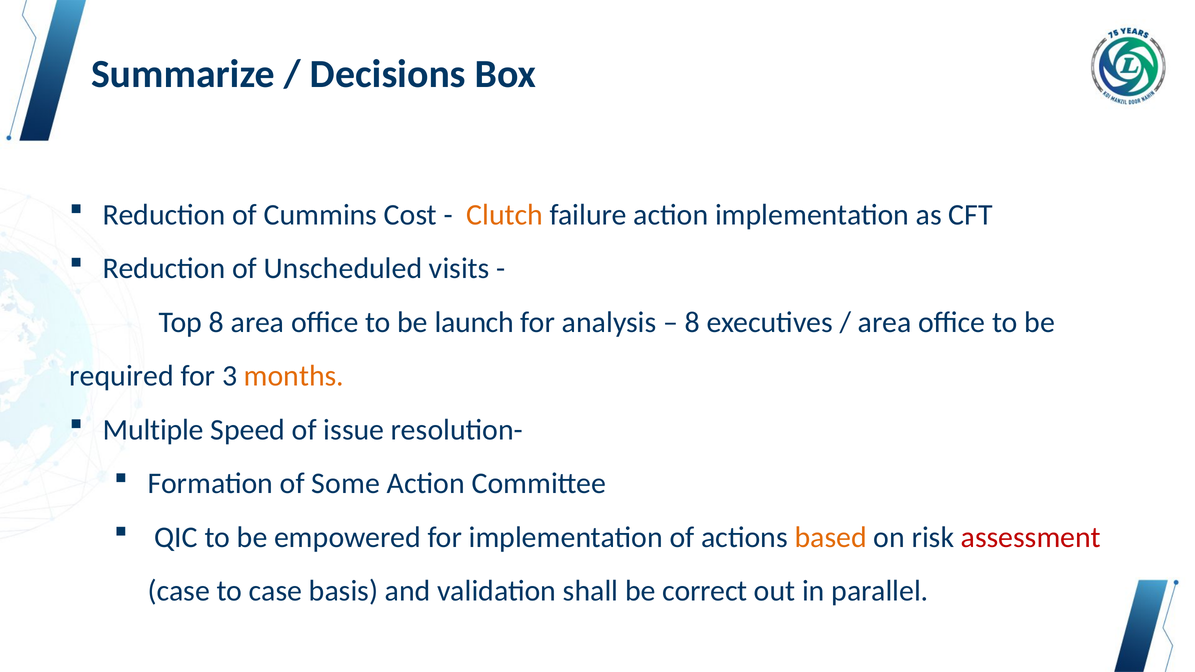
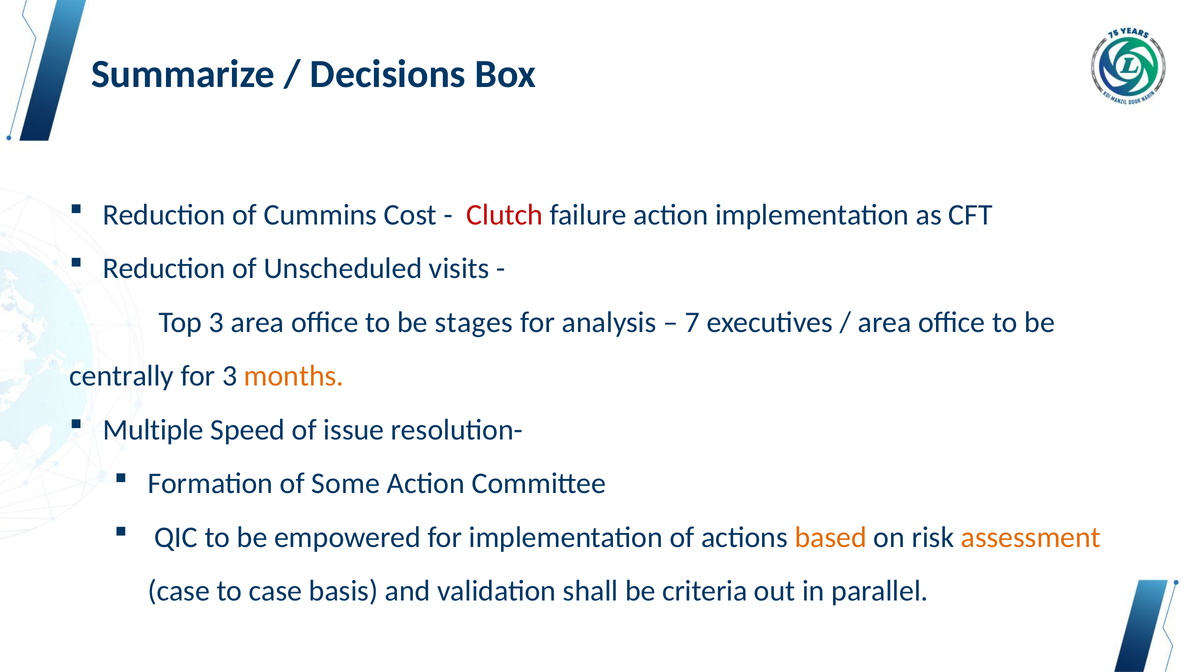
Clutch colour: orange -> red (505, 215)
Top 8: 8 -> 3 (216, 322)
launch: launch -> stages (474, 322)
8: 8 -> 7 (692, 322)
required: required -> centrally (122, 376)
assessment colour: red -> orange (1031, 537)
correct: correct -> criteria (705, 591)
